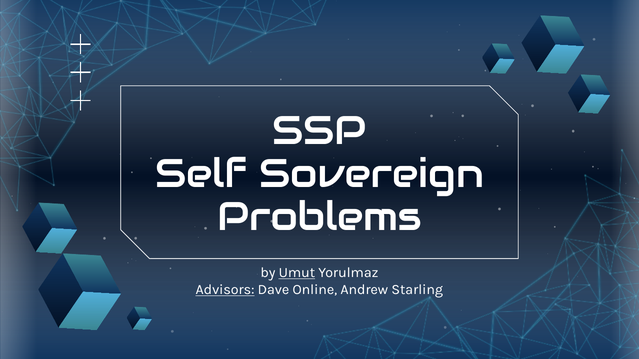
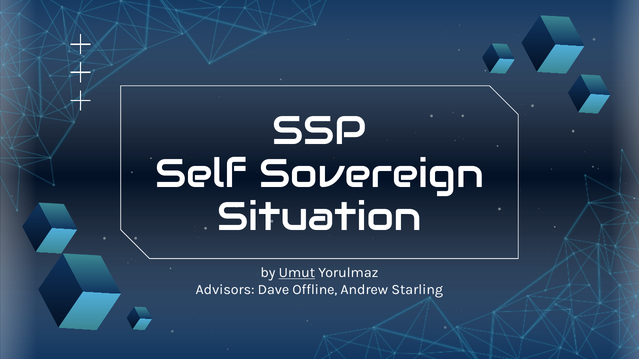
Problems: Problems -> Situation (319, 217)
Advisors underline: present -> none (225, 290)
Online: Online -> Offline (315, 290)
